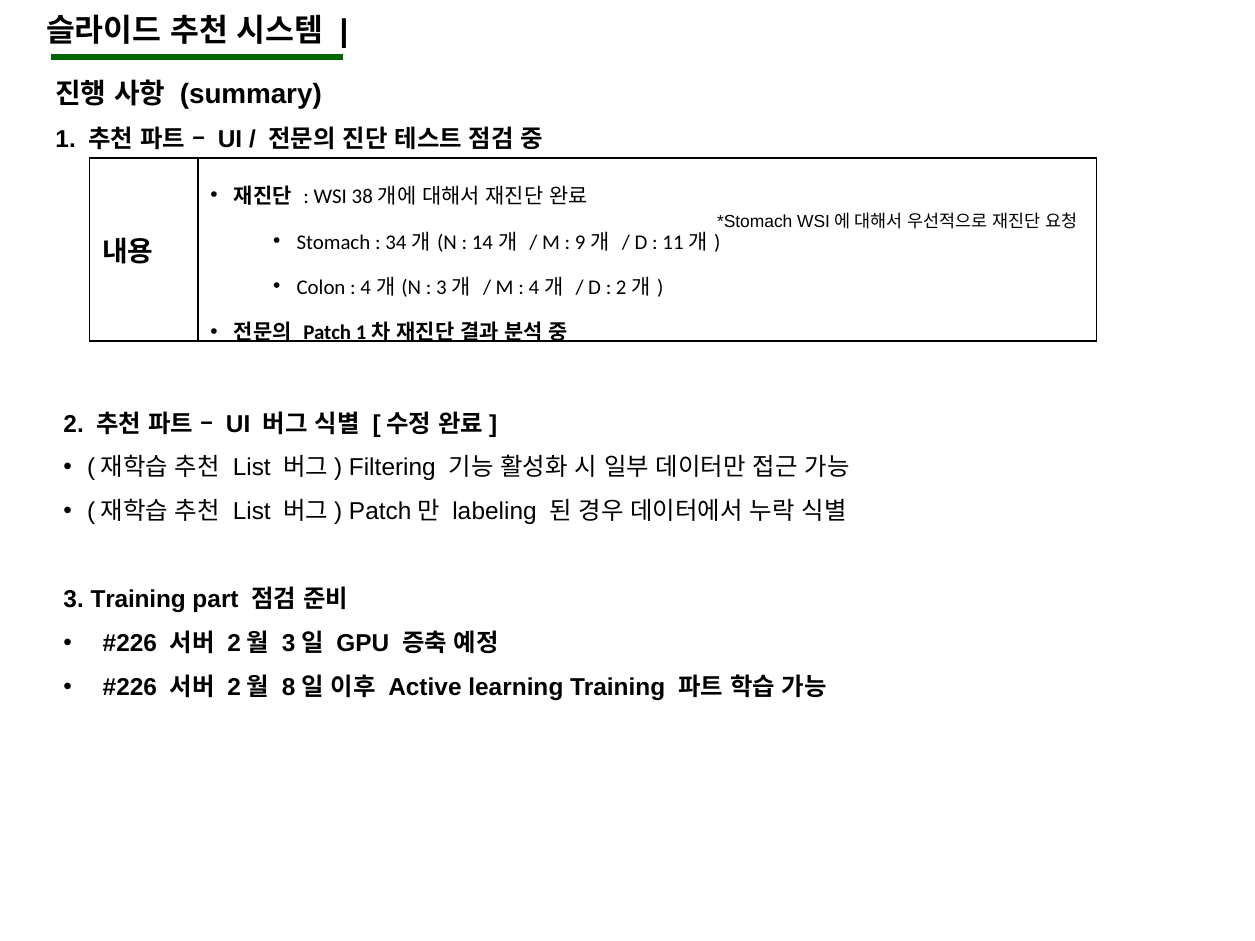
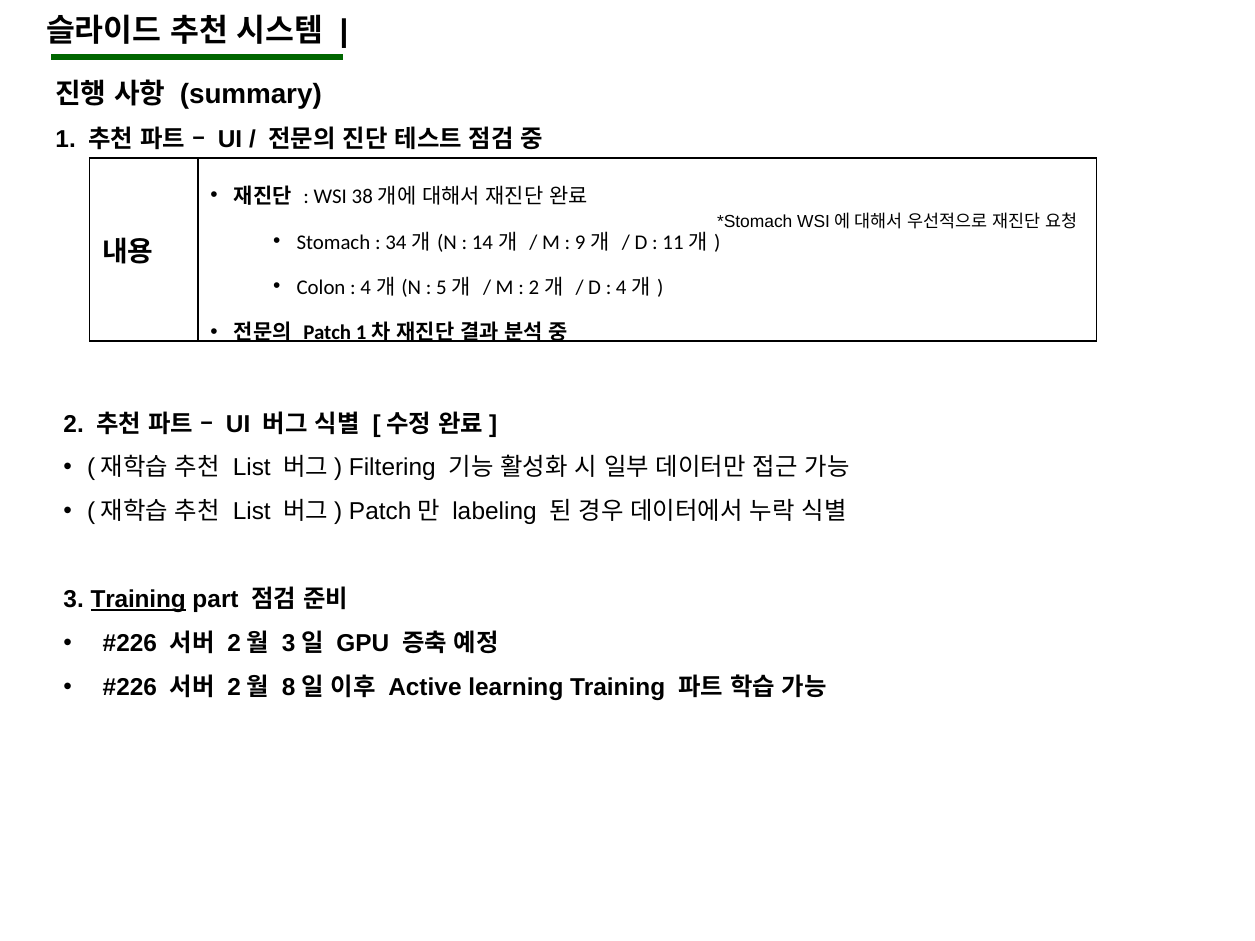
3: 3 -> 5 (441, 288)
4: 4 -> 2 (534, 288)
2: 2 -> 4 (621, 288)
Training underline: none -> present (138, 600)
